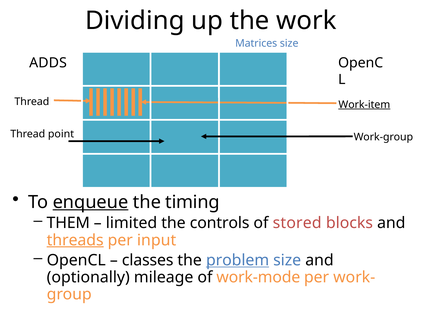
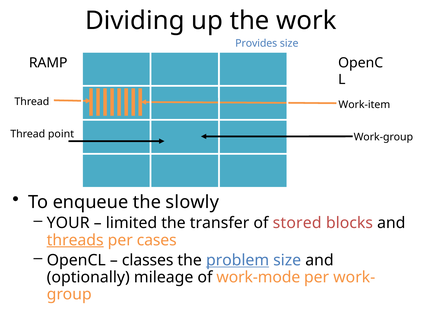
Matrices: Matrices -> Provides (256, 44)
ADDS: ADDS -> RAMP (48, 63)
Work-item underline: present -> none (364, 105)
enqueue underline: present -> none (91, 202)
timing: timing -> slowly (192, 202)
THEM: THEM -> YOUR (68, 223)
controls: controls -> transfer (220, 223)
input: input -> cases (157, 241)
